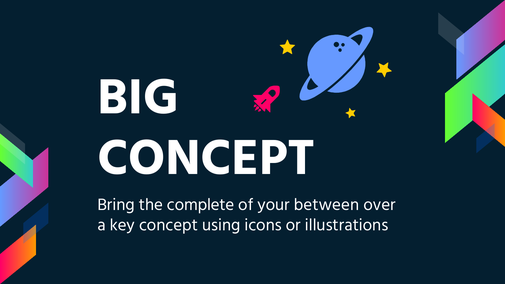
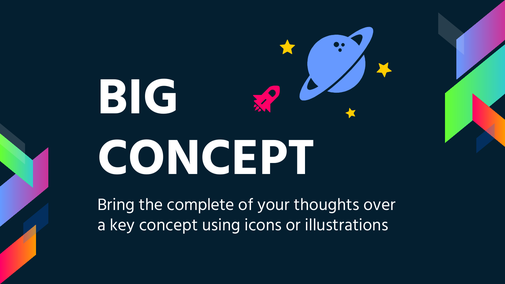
between: between -> thoughts (327, 205)
